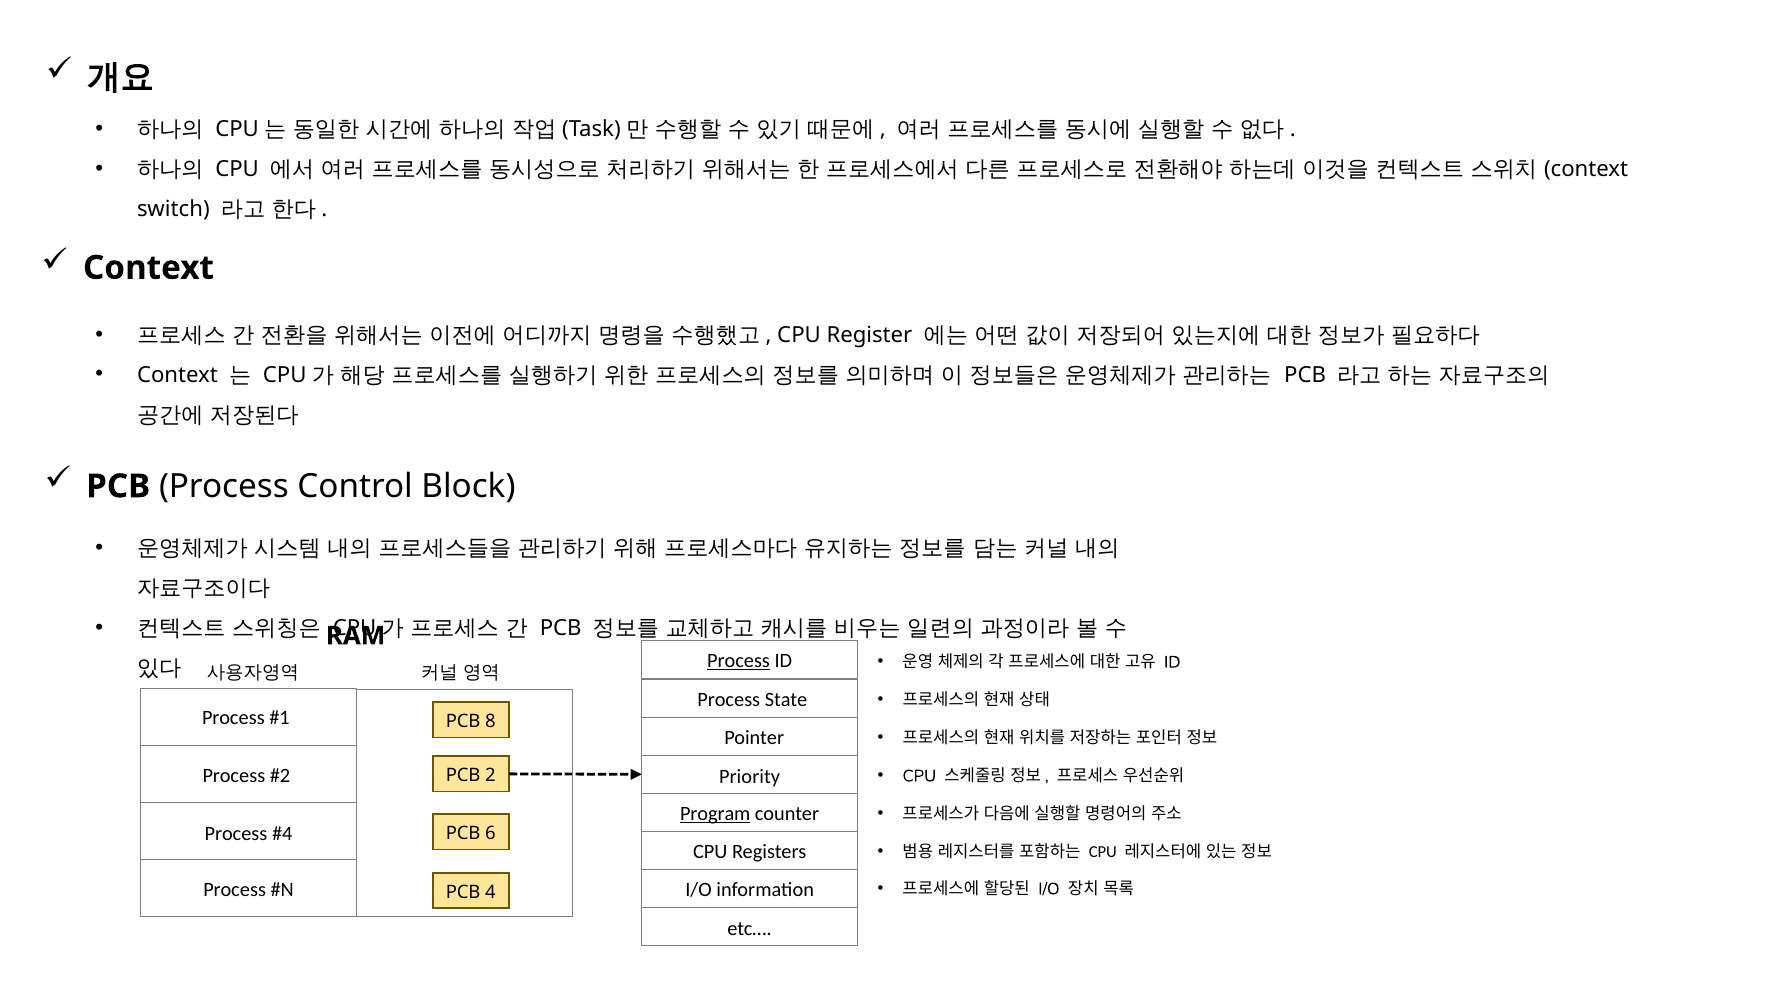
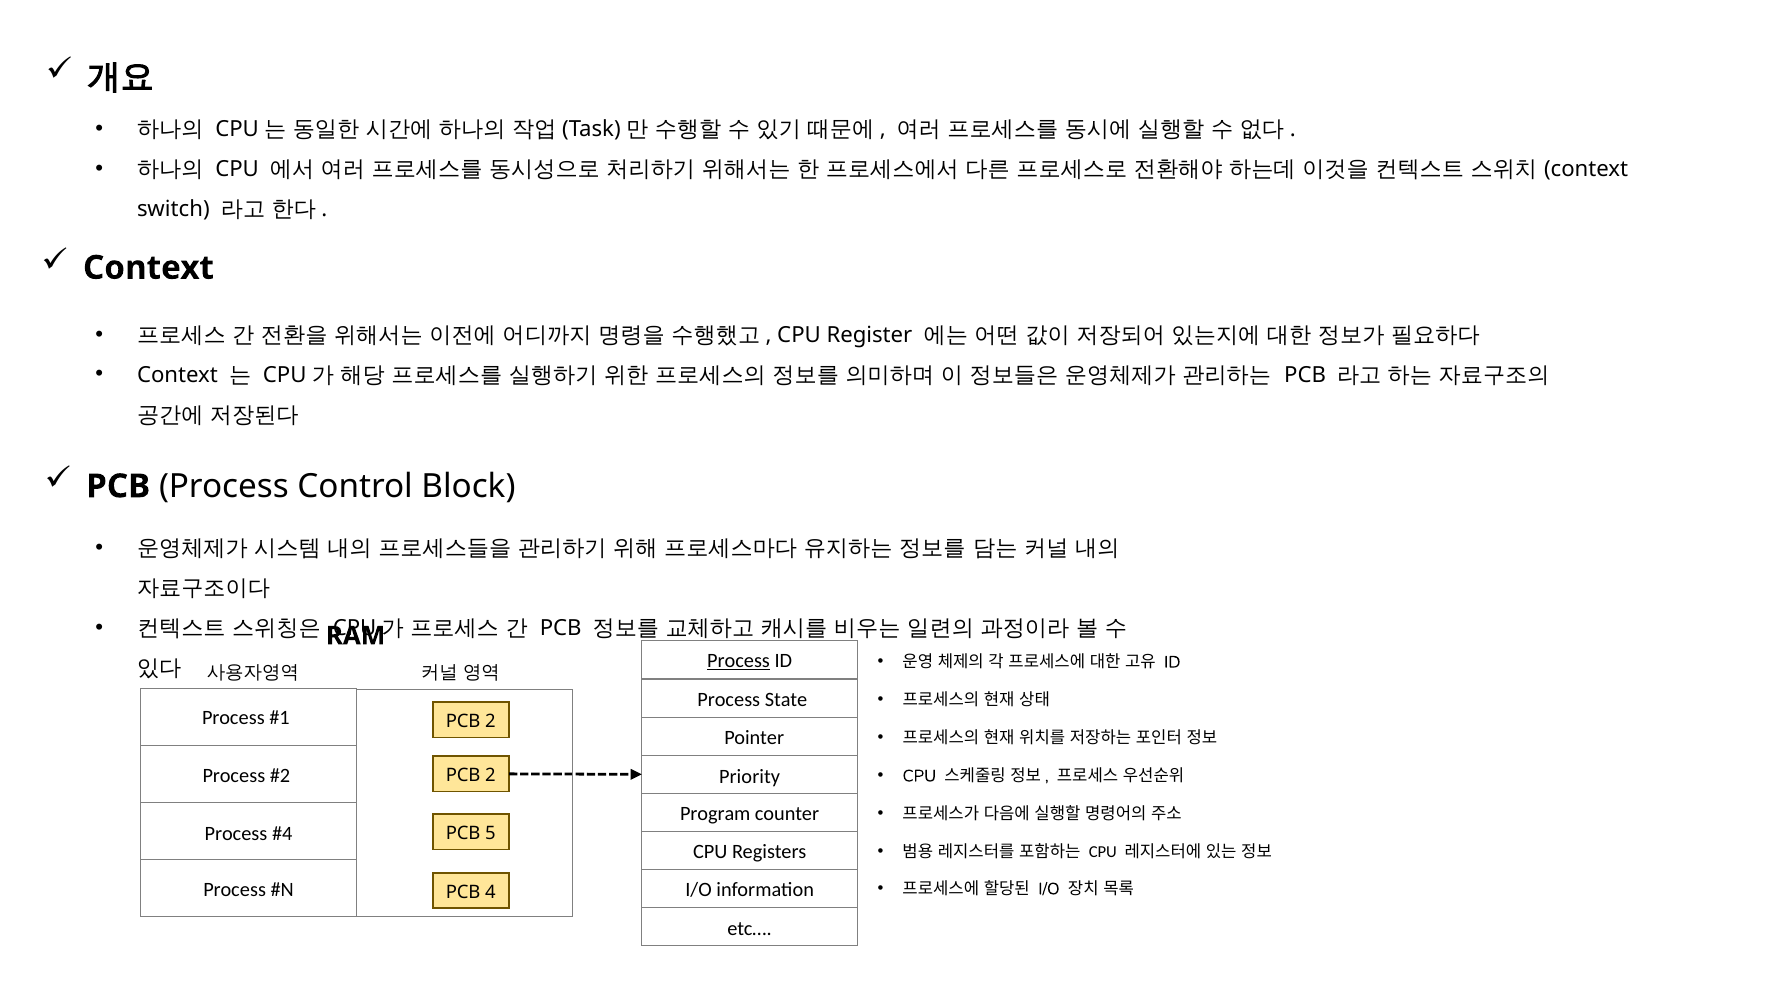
8: 8 -> 2 (490, 721)
Program underline: present -> none (715, 813)
6: 6 -> 5 (490, 833)
